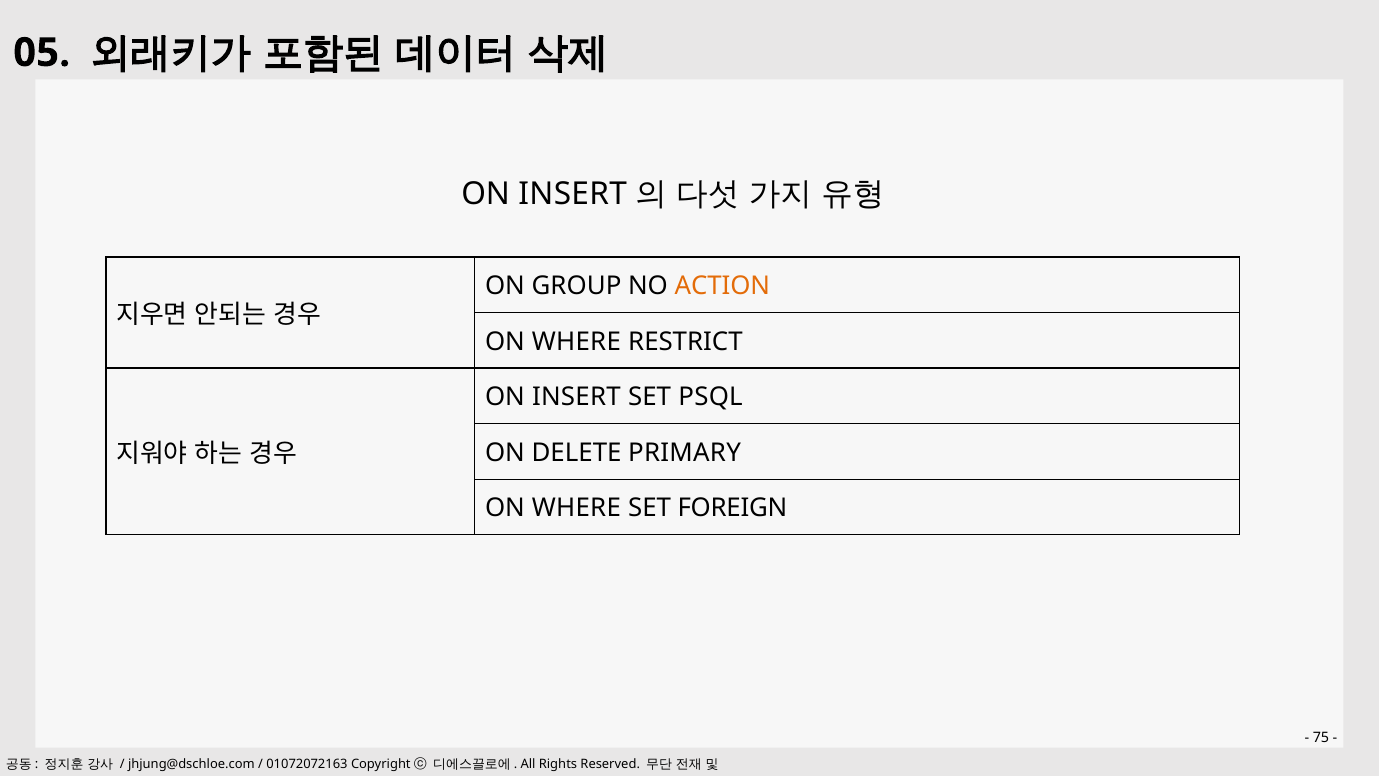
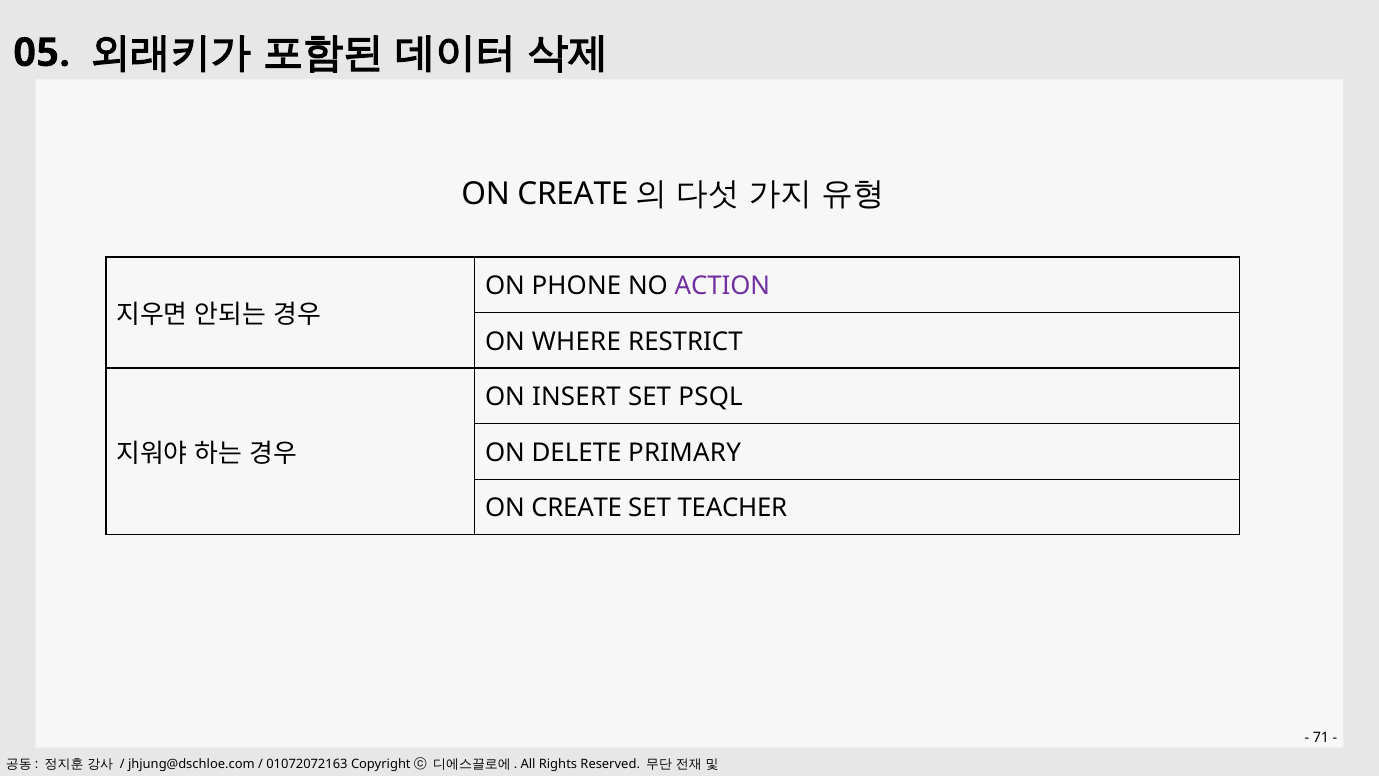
INSERT: INSERT -> CREATE (573, 194)
GROUP: GROUP -> PHONE (576, 286)
ACTION colour: orange -> purple (722, 286)
WHERE: WHERE -> CREATE (577, 508)
FOREIGN: FOREIGN -> TEACHER (732, 508)
75: 75 -> 71 (1321, 737)
